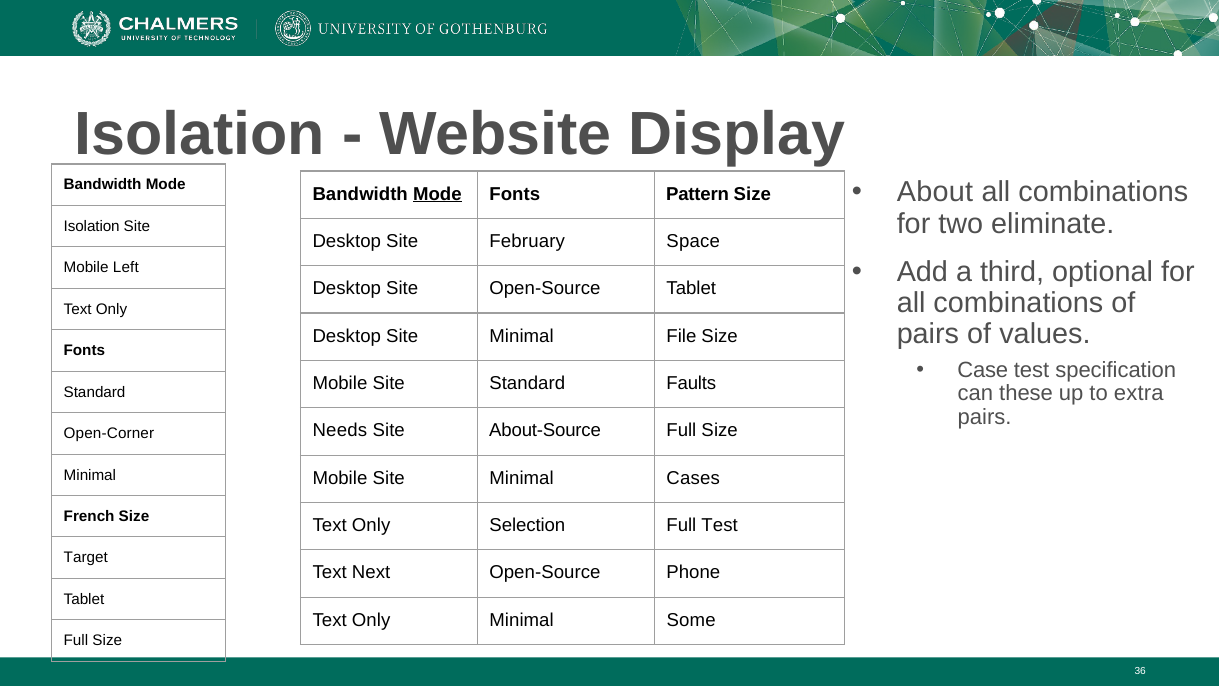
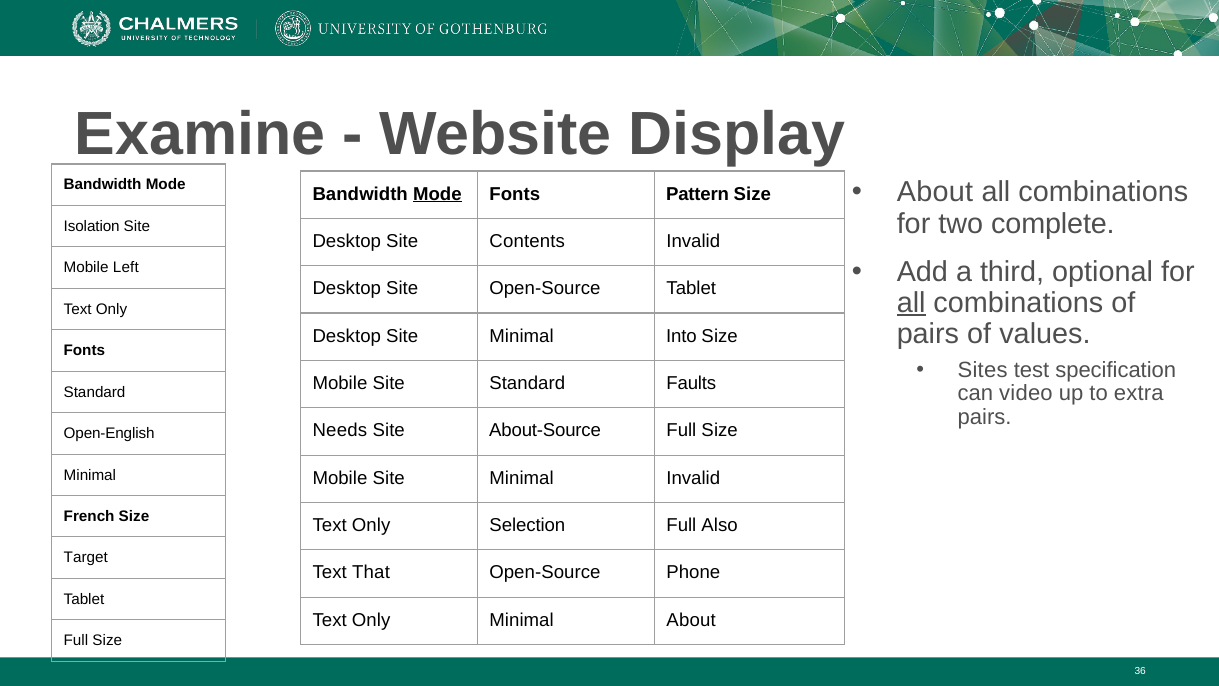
Isolation: Isolation -> Examine (200, 135)
eliminate: eliminate -> complete (1053, 223)
February: February -> Contents (527, 241)
Space: Space -> Invalid (693, 241)
all underline: none -> present (911, 303)
File: File -> Into (681, 336)
Case: Case -> Sites (983, 370)
these: these -> video (1026, 394)
Open-Corner: Open-Corner -> Open-English (109, 433)
Cases: Cases -> Invalid (693, 478)
Full Test: Test -> Also (720, 525)
Next: Next -> That (371, 572)
Some: Some -> About (691, 620)
